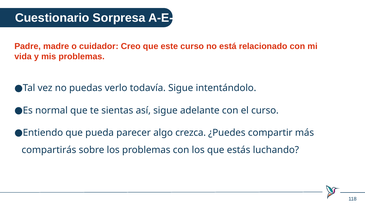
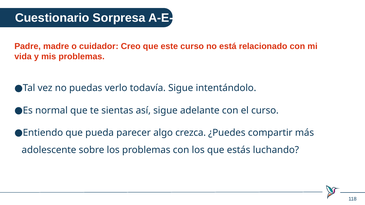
compartirás: compartirás -> adolescente (49, 150)
